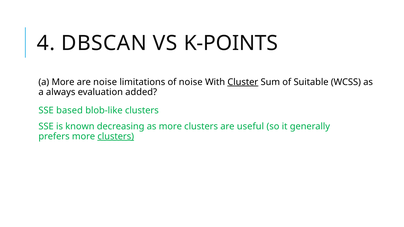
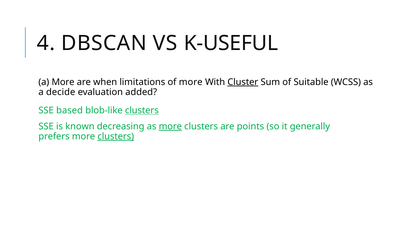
K-POINTS: K-POINTS -> K-USEFUL (231, 43)
are noise: noise -> when (105, 82)
of noise: noise -> more (191, 82)
always: always -> decide (61, 92)
clusters underline: none -> present (142, 111)
more underline: none -> present (170, 127)
useful: useful -> points (250, 127)
